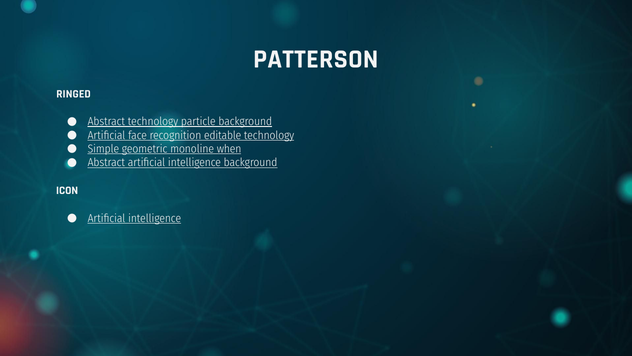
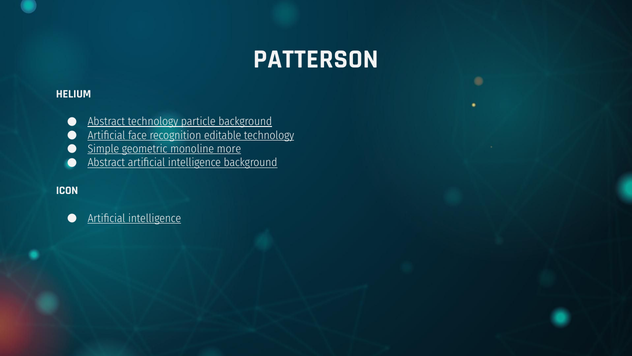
RINGED: RINGED -> HELIUM (74, 94)
when: when -> more (229, 149)
